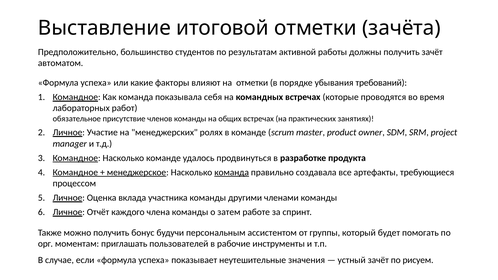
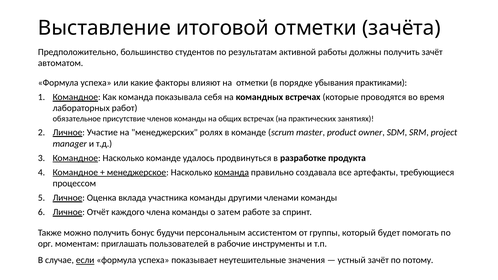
требований: требований -> практиками (381, 83)
если underline: none -> present (85, 260)
рисуем: рисуем -> потому (418, 260)
